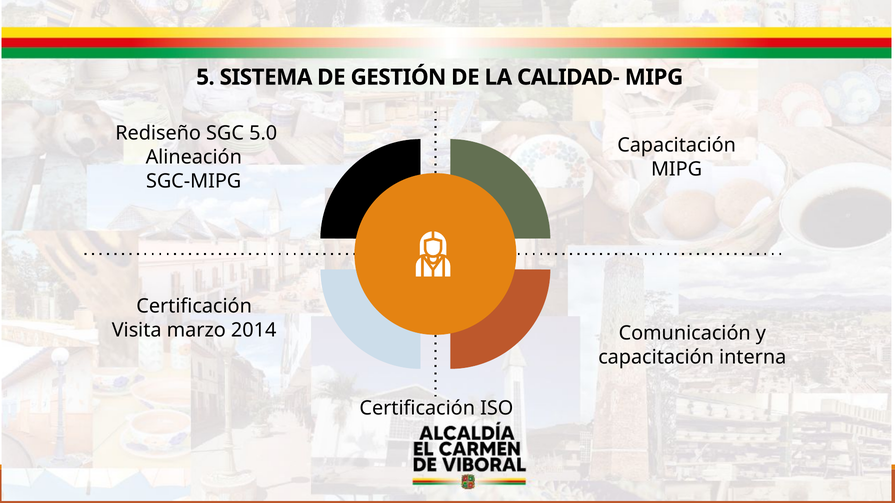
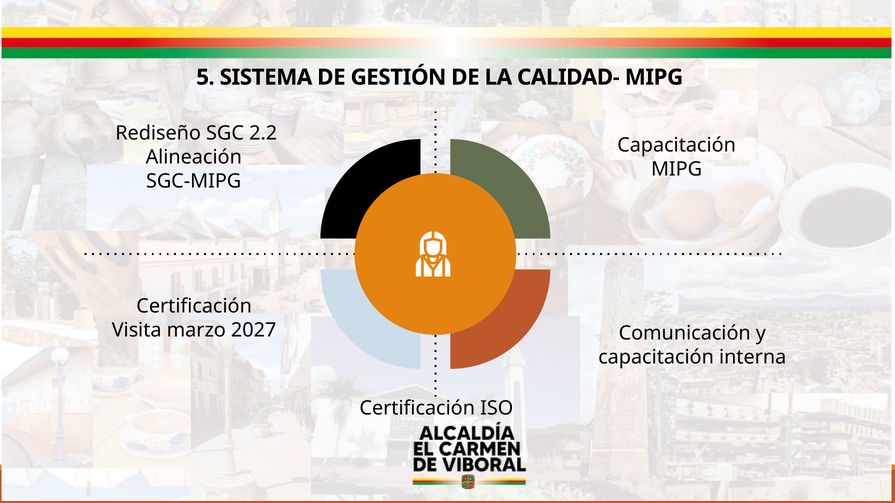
5.0: 5.0 -> 2.2 (263, 133)
2014: 2014 -> 2027 (254, 330)
